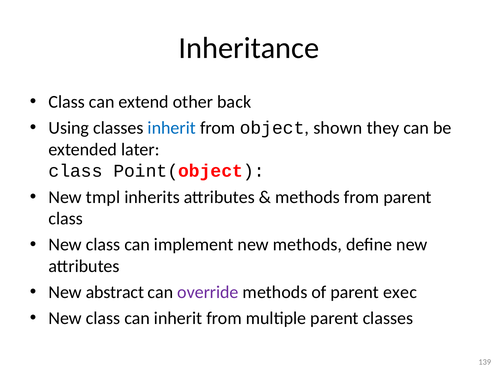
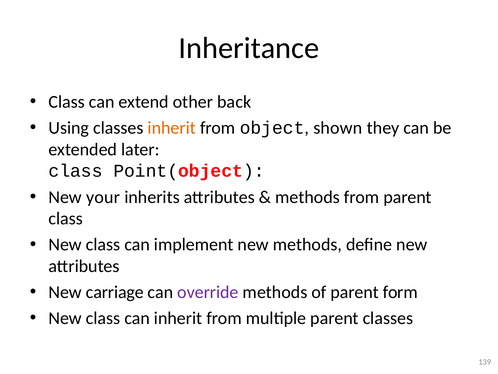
inherit colour: blue -> orange (172, 128)
tmpl: tmpl -> your (103, 197)
abstract: abstract -> carriage (115, 292)
exec: exec -> form (400, 292)
